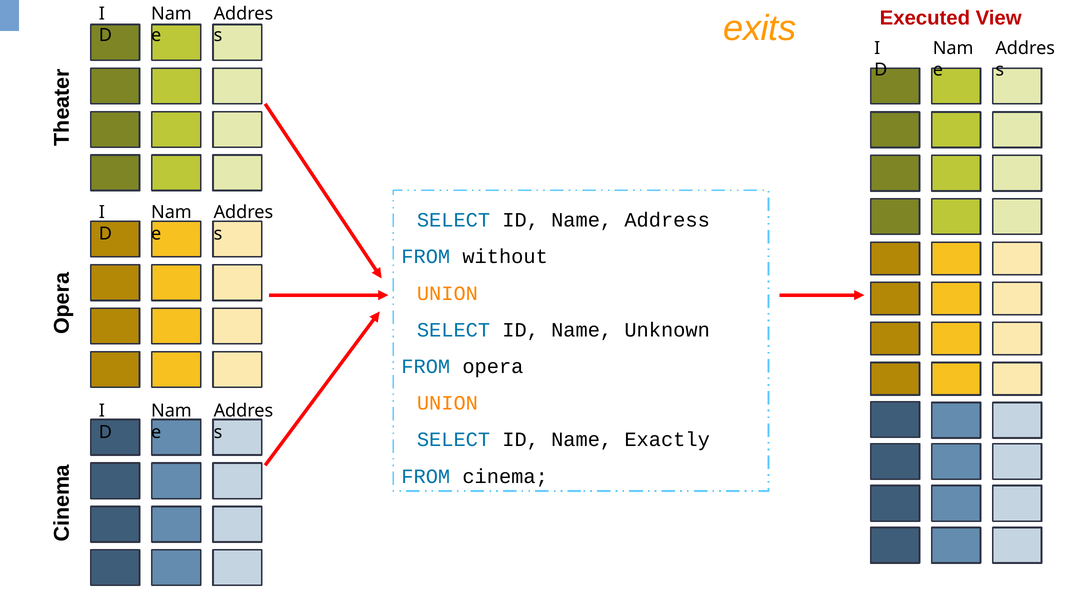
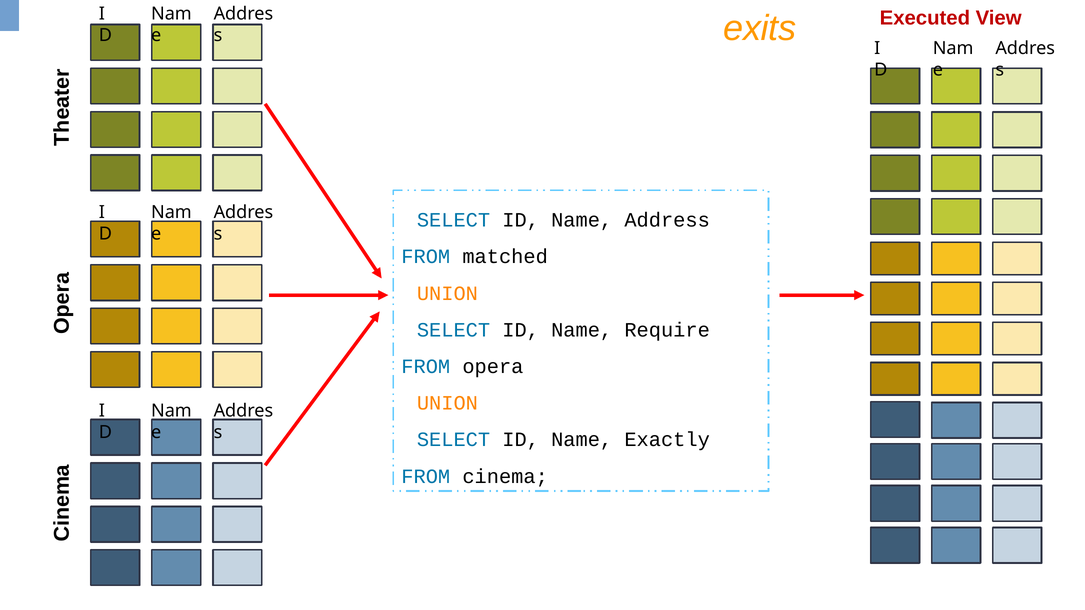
without: without -> matched (505, 257)
Unknown: Unknown -> Require (667, 330)
